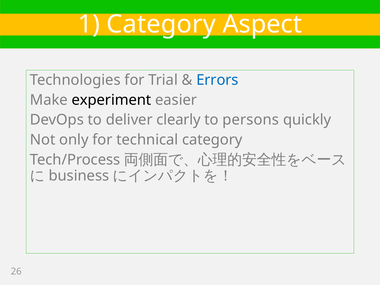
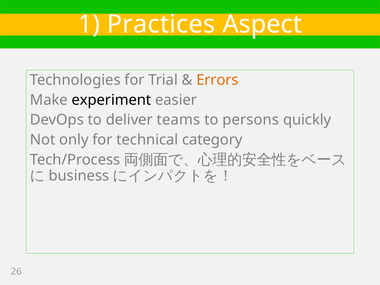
1 Category: Category -> Practices (161, 24)
Errors colour: blue -> orange (217, 80)
clearly: clearly -> teams (178, 120)
